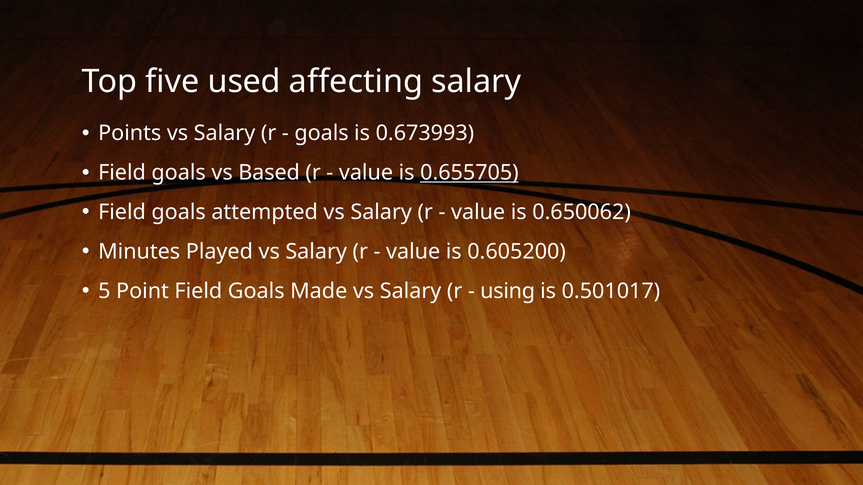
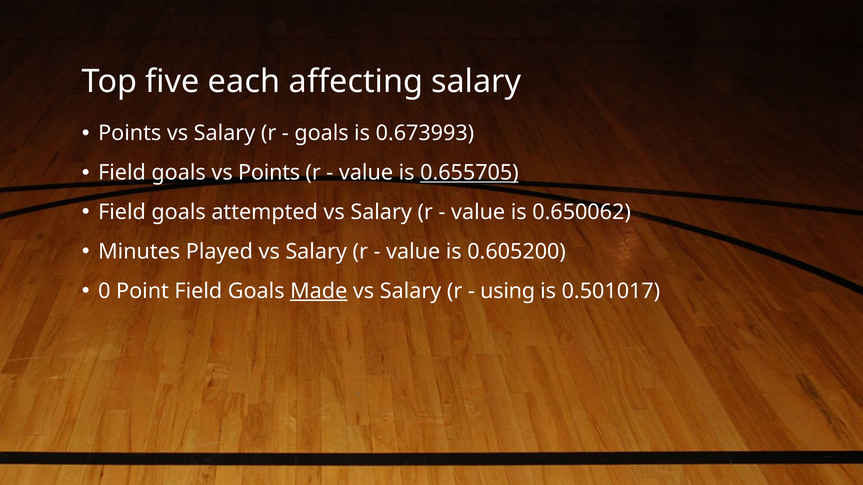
used: used -> each (244, 82)
vs Based: Based -> Points (269, 173)
5: 5 -> 0 (104, 291)
Made underline: none -> present (319, 291)
